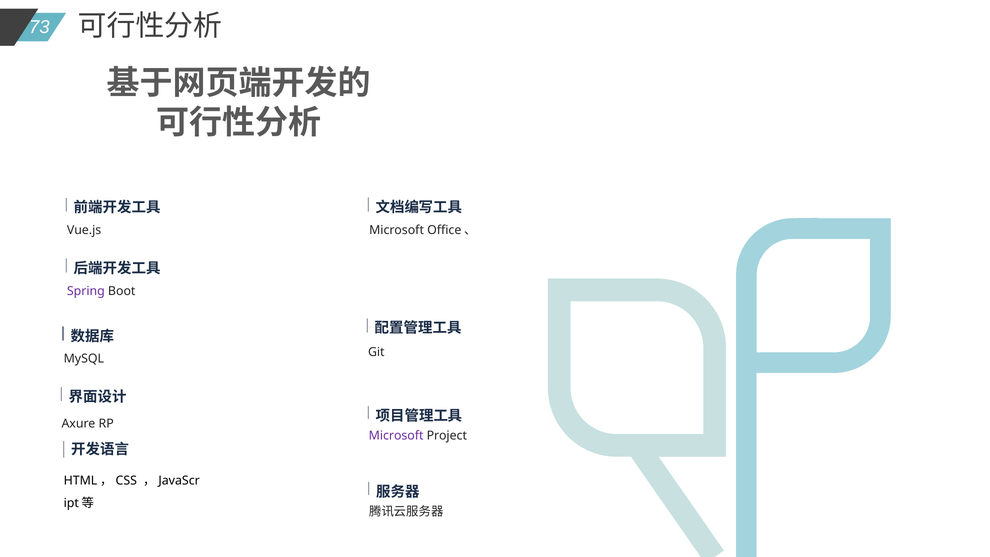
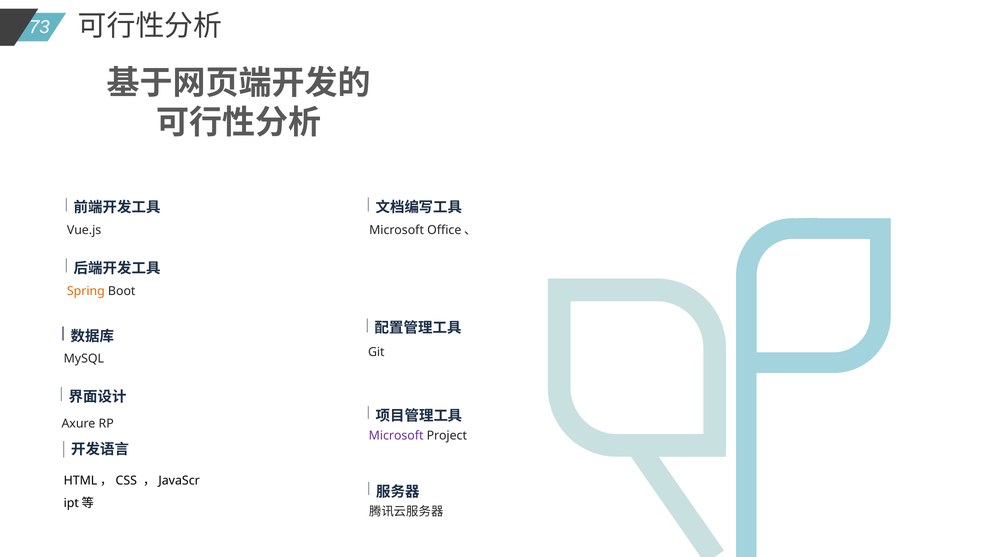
Spring colour: purple -> orange (86, 291)
